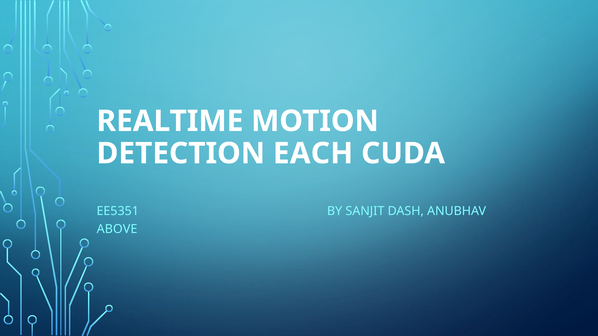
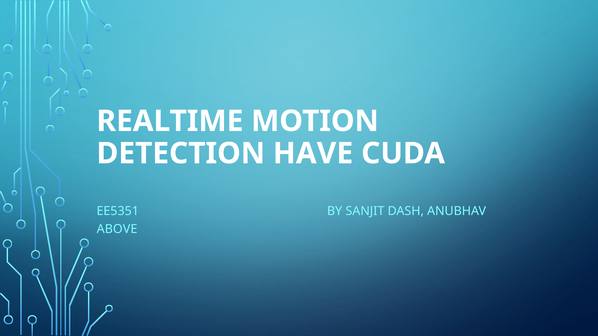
EACH: EACH -> HAVE (313, 154)
